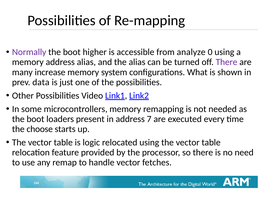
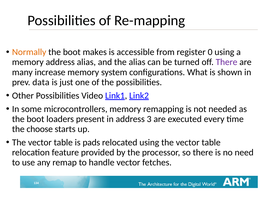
Normally colour: purple -> orange (29, 52)
higher: higher -> makes (95, 52)
analyze: analyze -> register (191, 52)
7: 7 -> 3 (149, 119)
logic: logic -> pads (91, 142)
